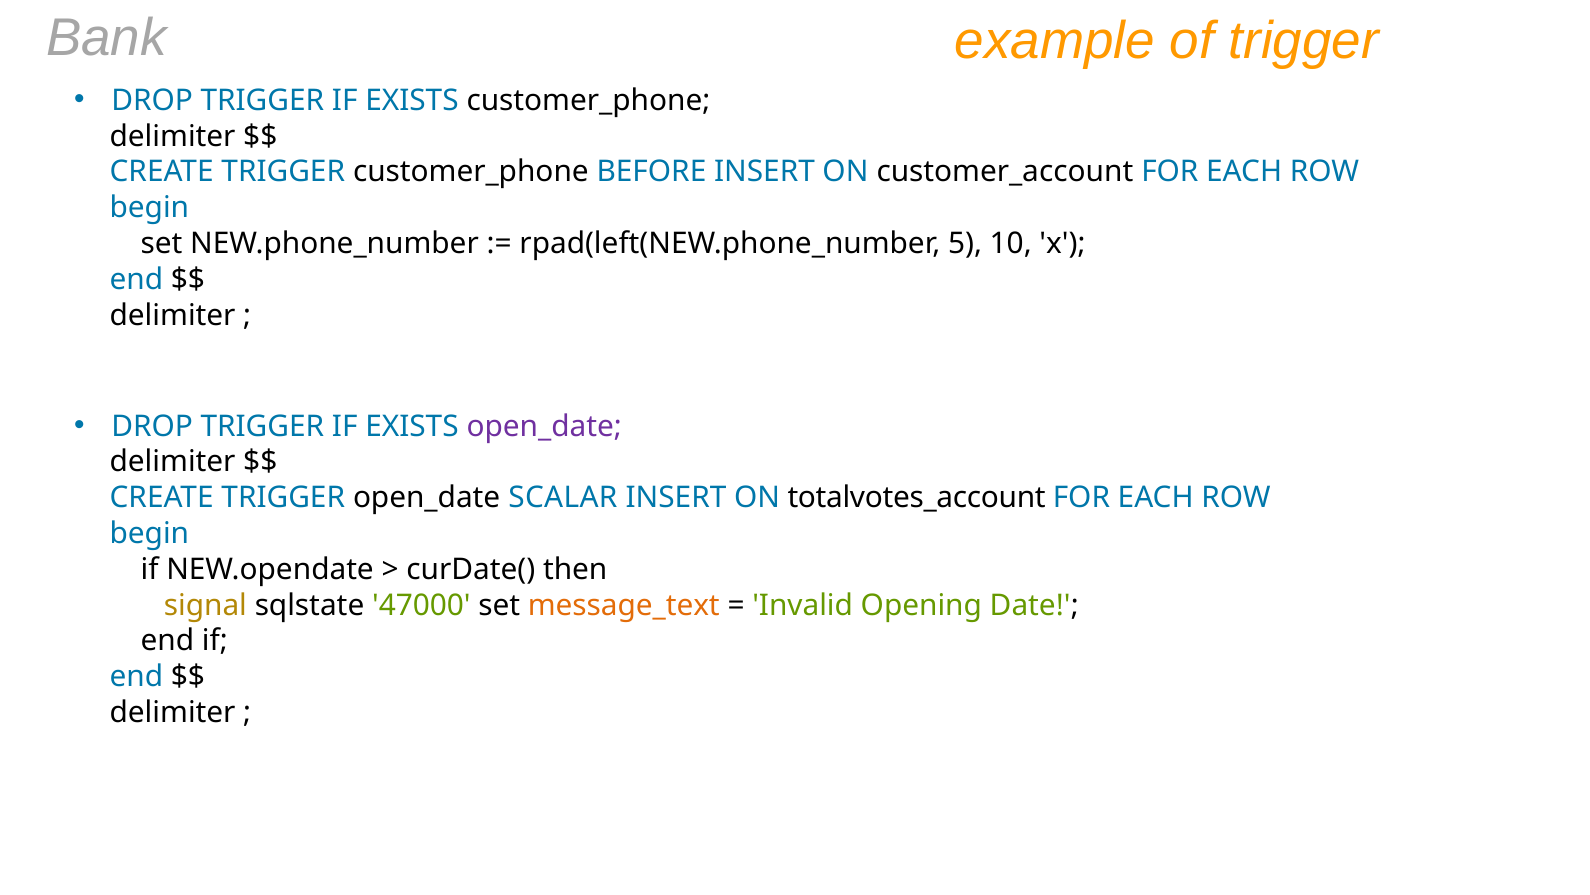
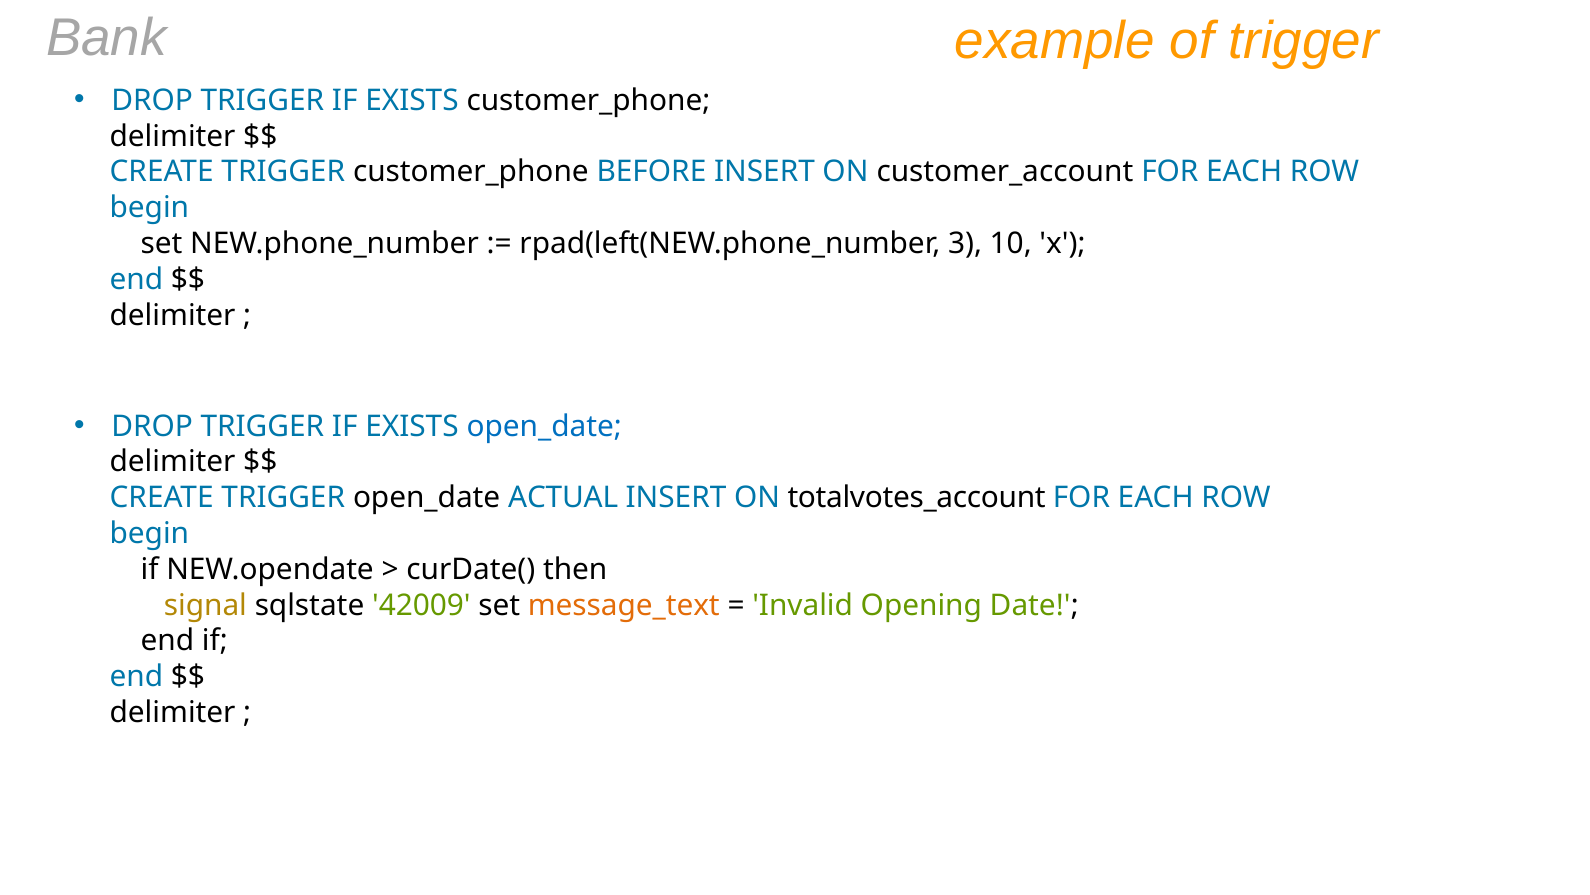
5: 5 -> 3 (965, 244)
open_date colour: purple -> blue (544, 426)
SCALAR: SCALAR -> ACTUAL (563, 498)
47000: 47000 -> 42009 (421, 605)
